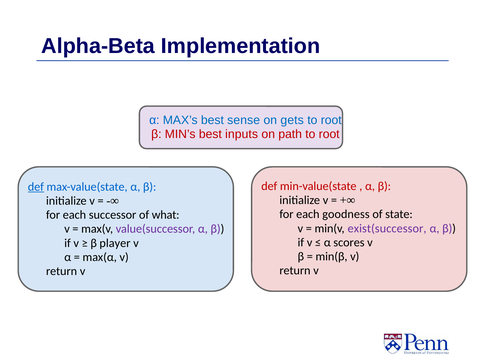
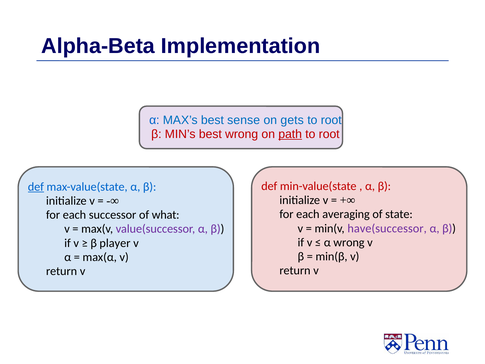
best inputs: inputs -> wrong (242, 134)
path underline: none -> present (290, 134)
goodness: goodness -> averaging (346, 214)
exist(successor: exist(successor -> have(successor (387, 228)
α scores: scores -> wrong (349, 242)
